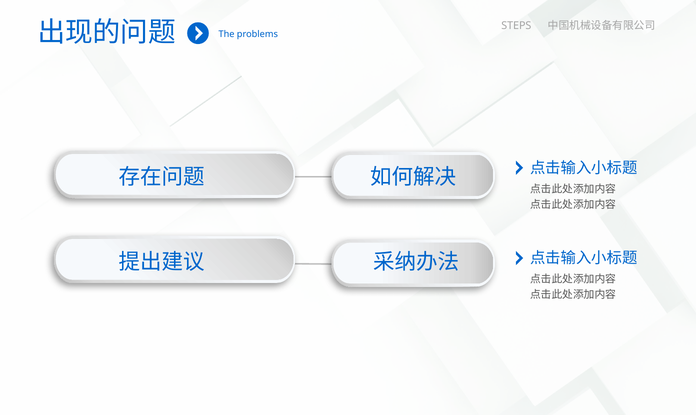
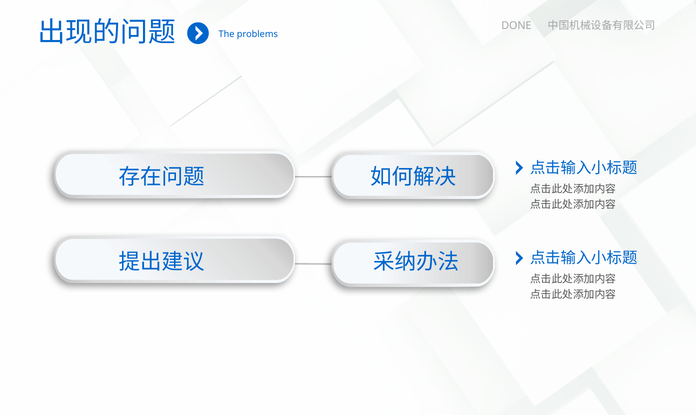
STEPS: STEPS -> DONE (516, 26)
